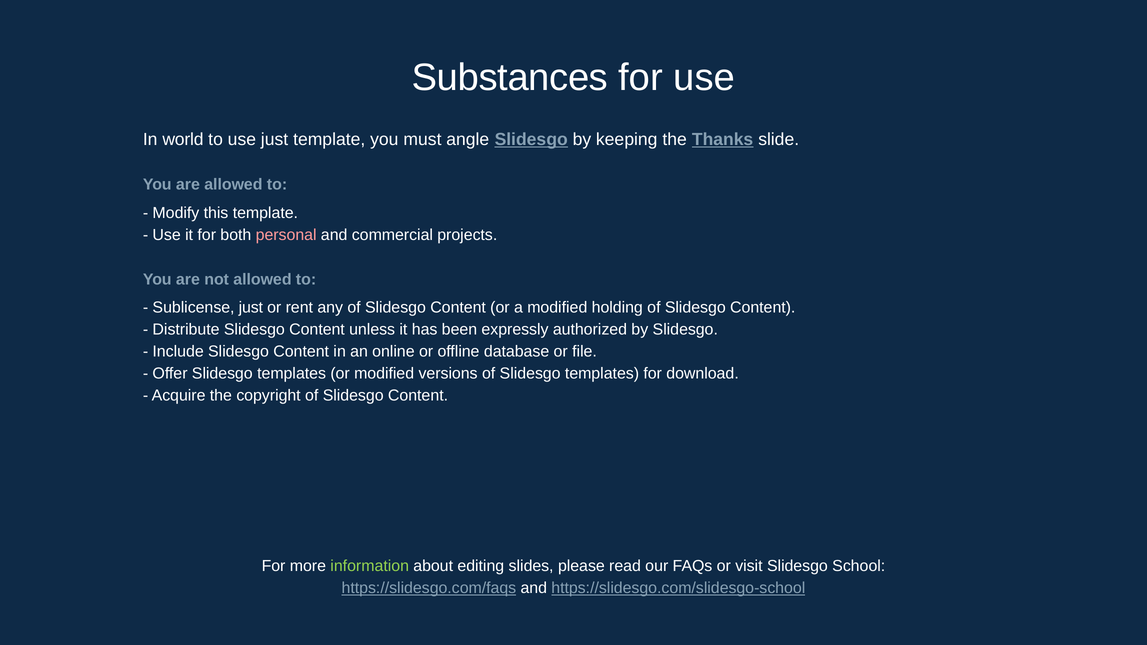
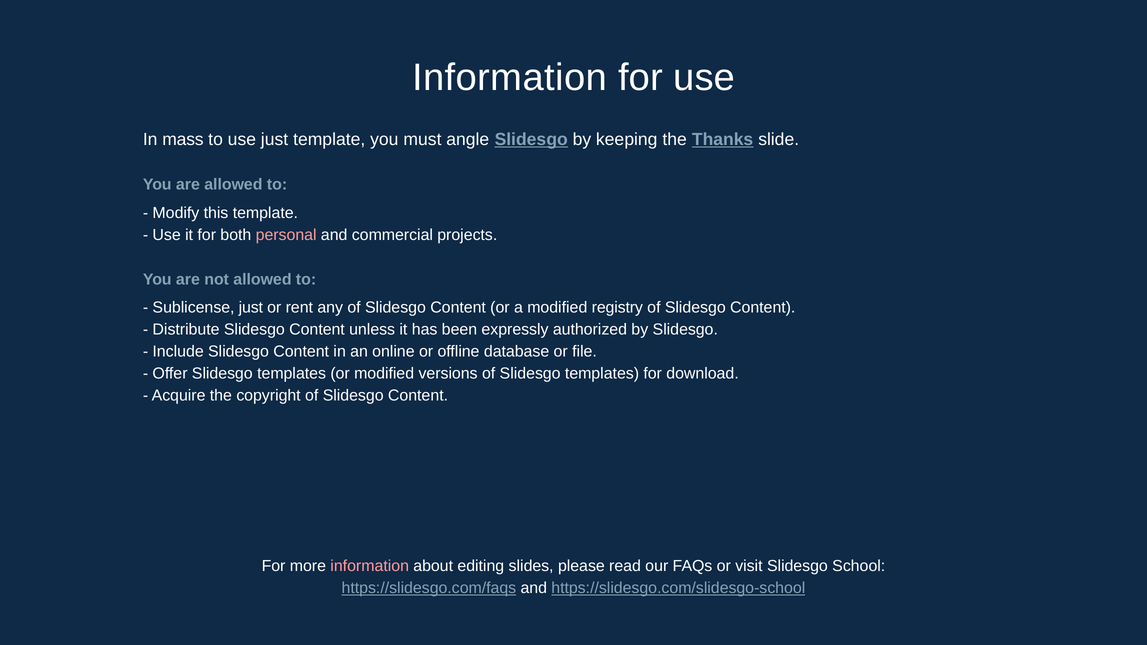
Substances: Substances -> Information (510, 78)
world: world -> mass (183, 140)
holding: holding -> registry (617, 308)
information colour: light green -> pink (370, 566)
